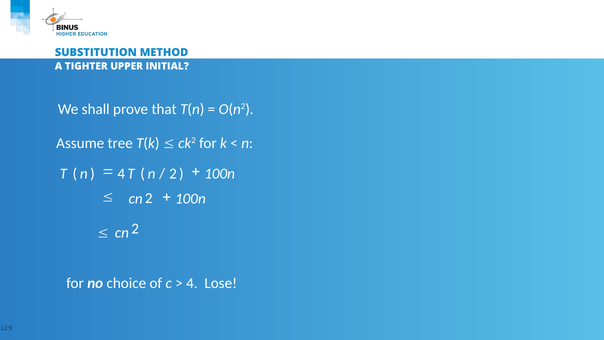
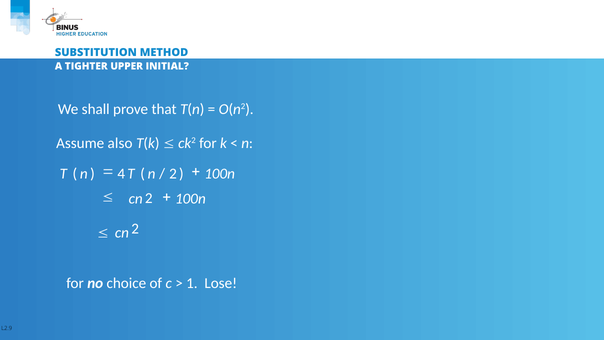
tree: tree -> also (120, 143)
4: 4 -> 1 (192, 283)
